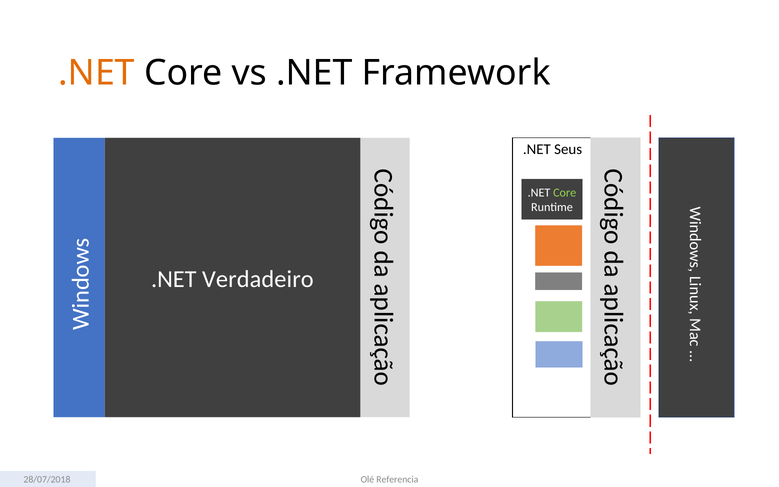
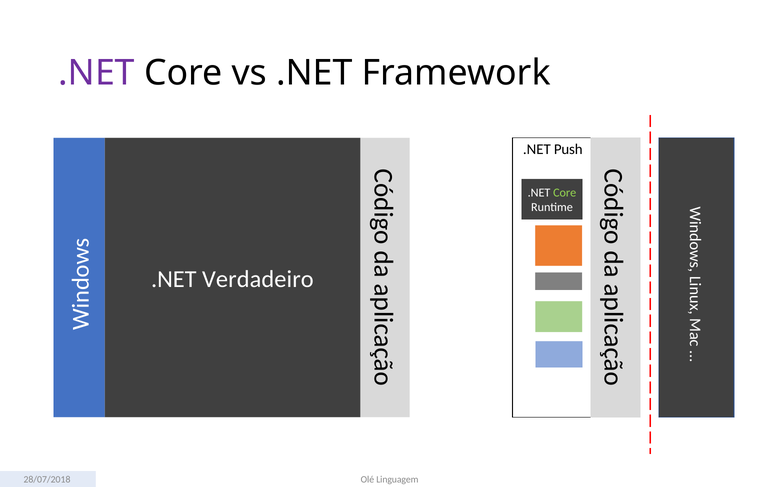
.NET colour: orange -> purple (97, 73)
Seus: Seus -> Push (568, 149)
Referencia: Referencia -> Linguagem (397, 480)
